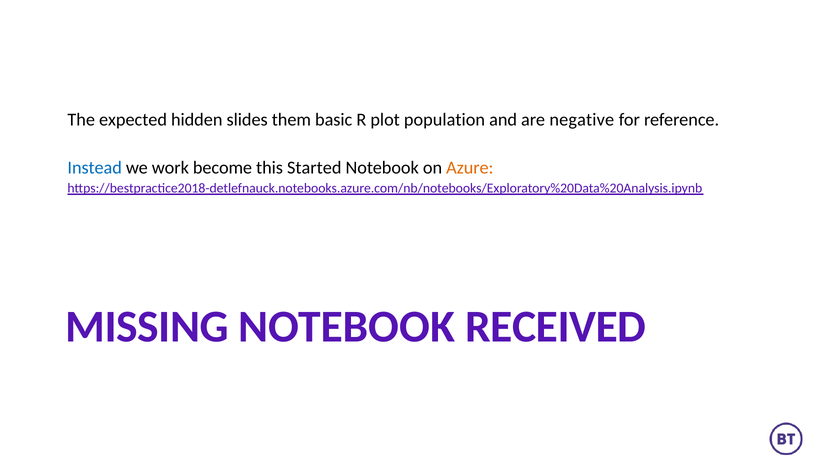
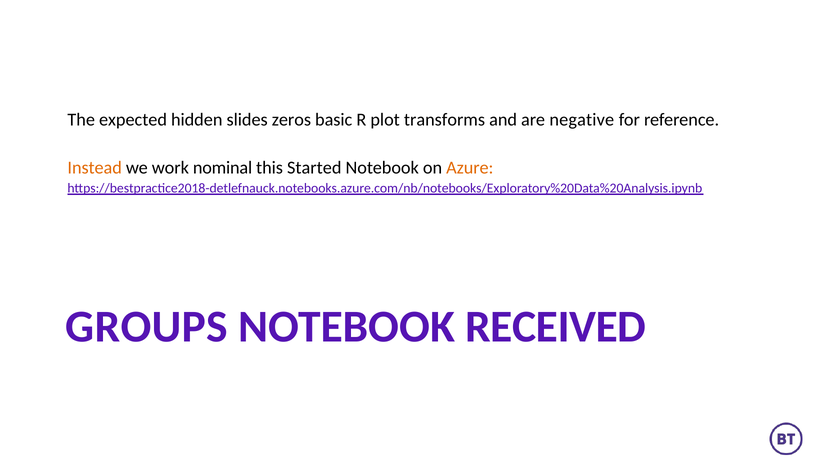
them: them -> zeros (291, 120)
population: population -> transforms (445, 120)
Instead colour: blue -> orange (95, 168)
become: become -> nominal (223, 168)
MISSING: MISSING -> GROUPS (146, 327)
